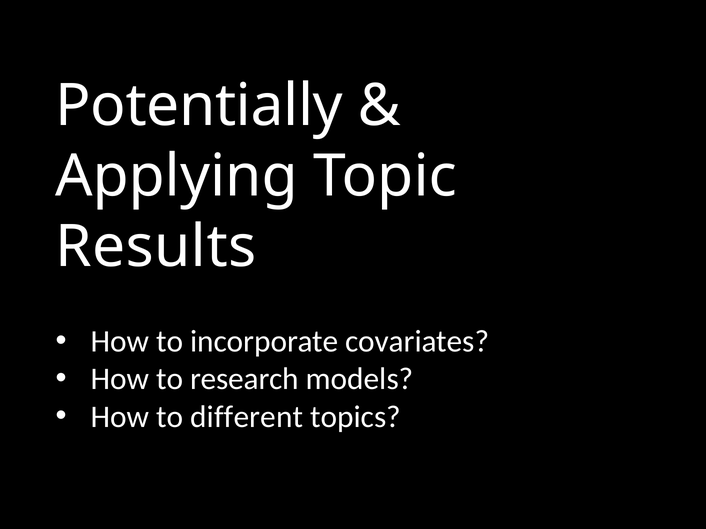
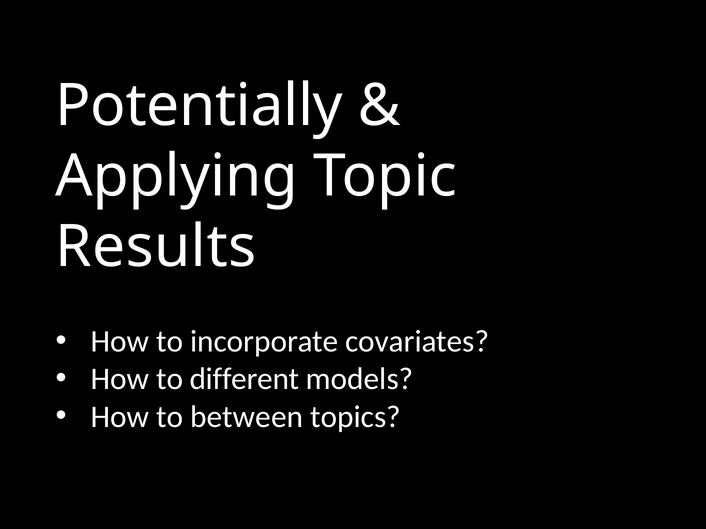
research: research -> different (245, 380)
different: different -> between (247, 417)
